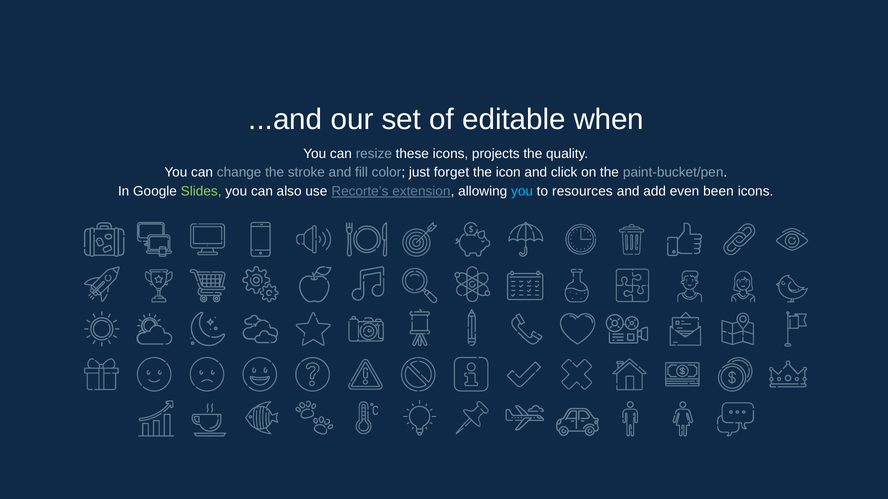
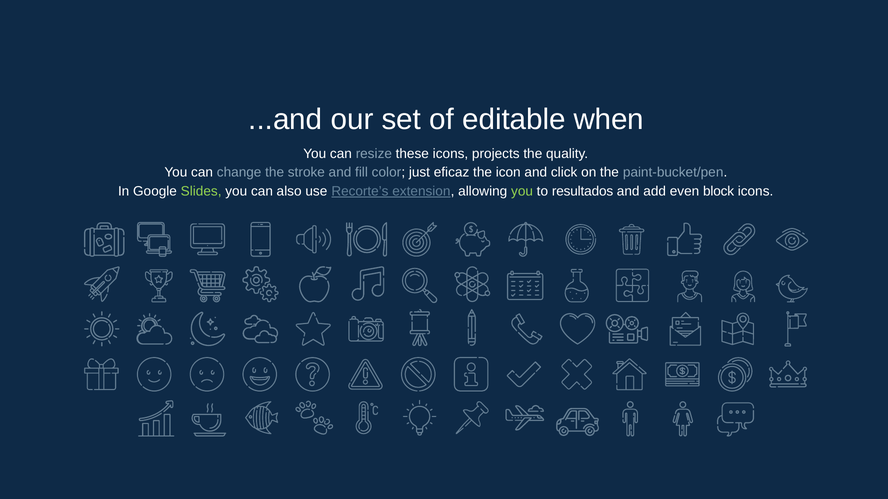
forget: forget -> eficaz (452, 173)
you colour: light blue -> light green (522, 191)
resources: resources -> resultados (583, 191)
been: been -> block (719, 191)
